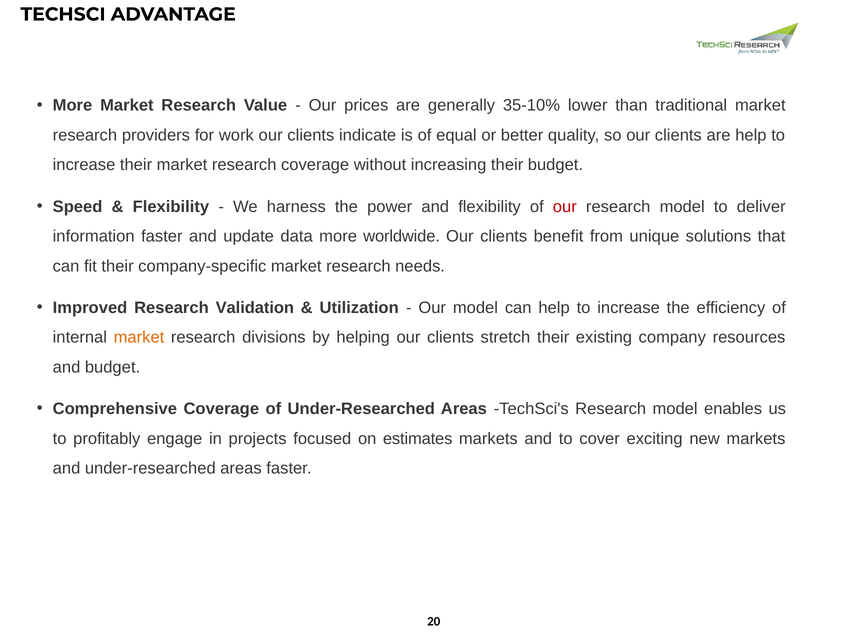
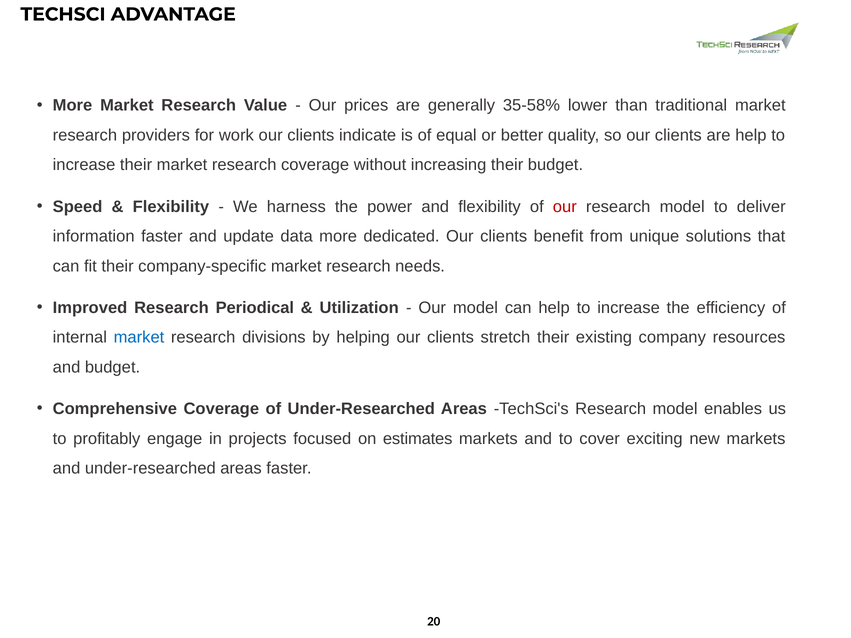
35-10%: 35-10% -> 35-58% (531, 106)
worldwide: worldwide -> dedicated (401, 236)
Validation: Validation -> Periodical (255, 308)
market colour: orange -> blue (139, 338)
